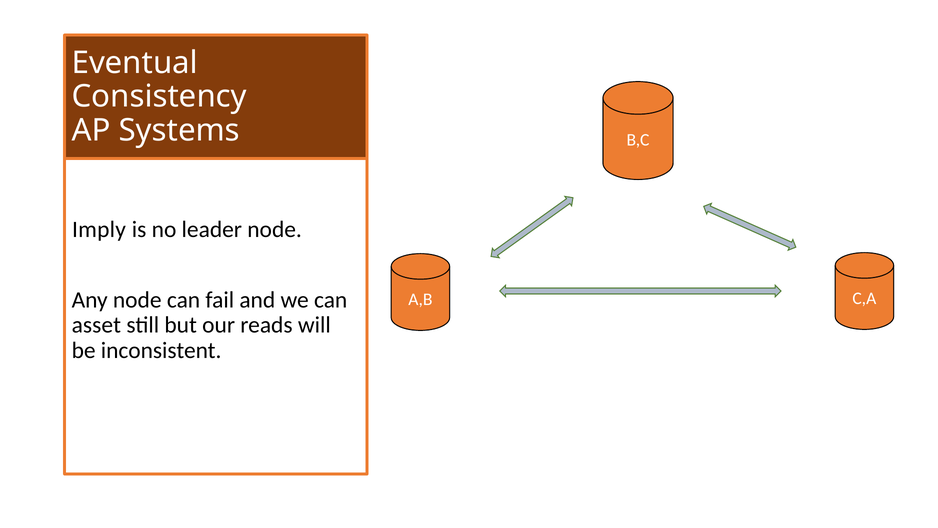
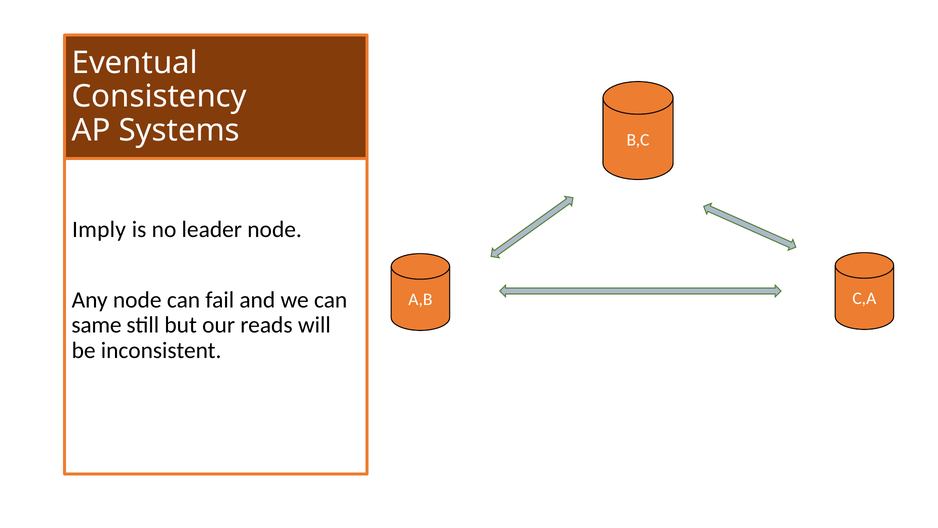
asset: asset -> same (97, 325)
